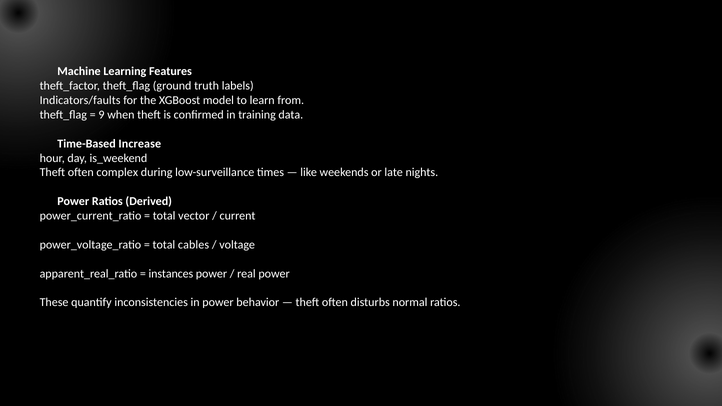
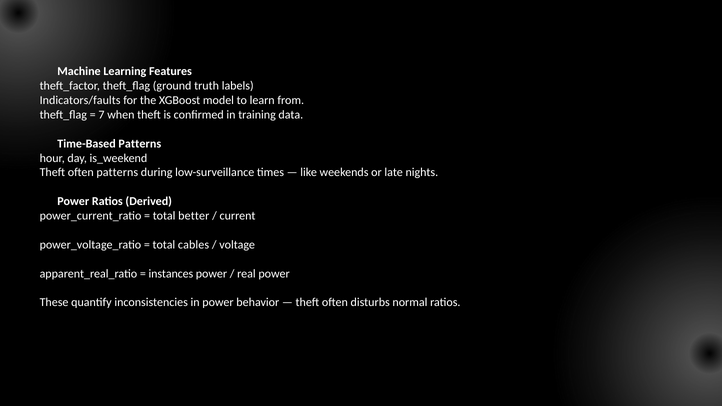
9: 9 -> 7 (101, 115)
Increase: Increase -> Patterns (140, 144)
often complex: complex -> patterns (117, 173)
vector: vector -> better (194, 216)
